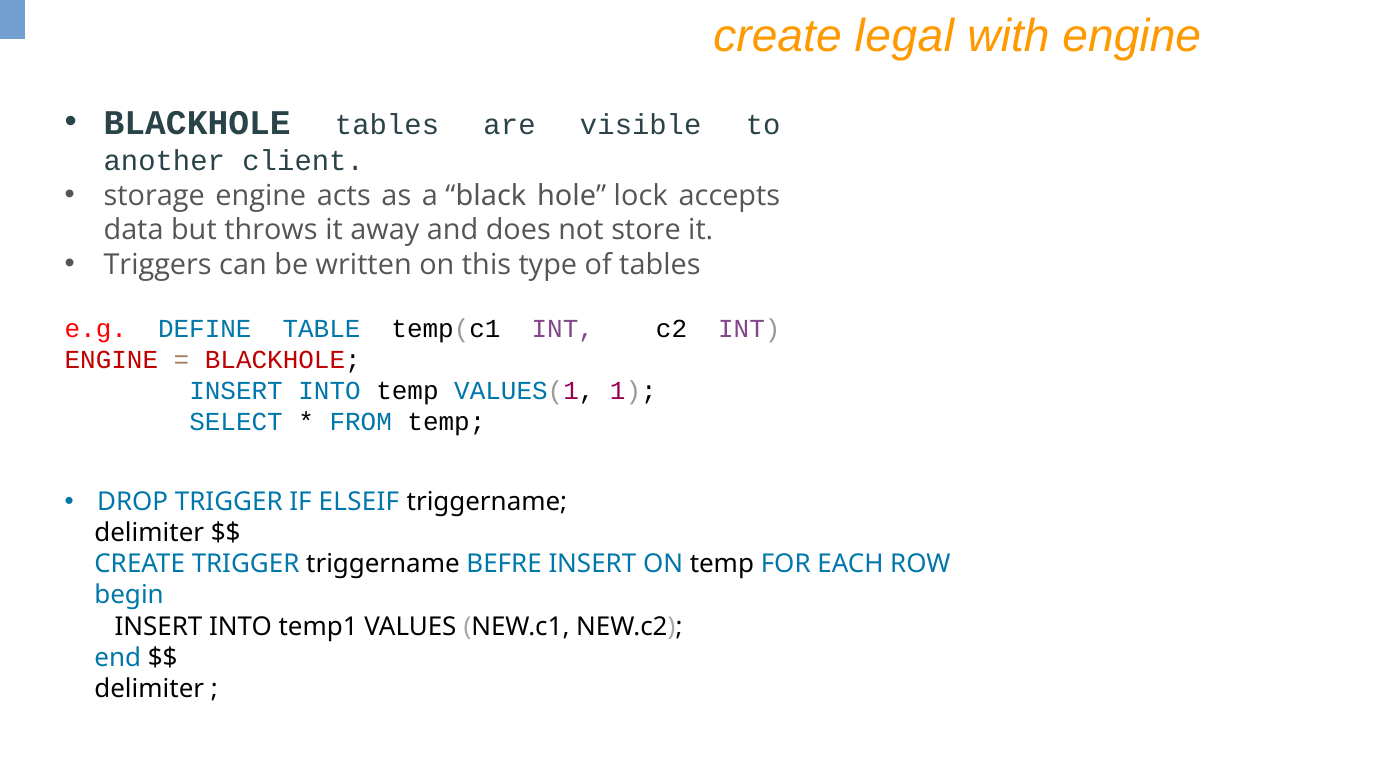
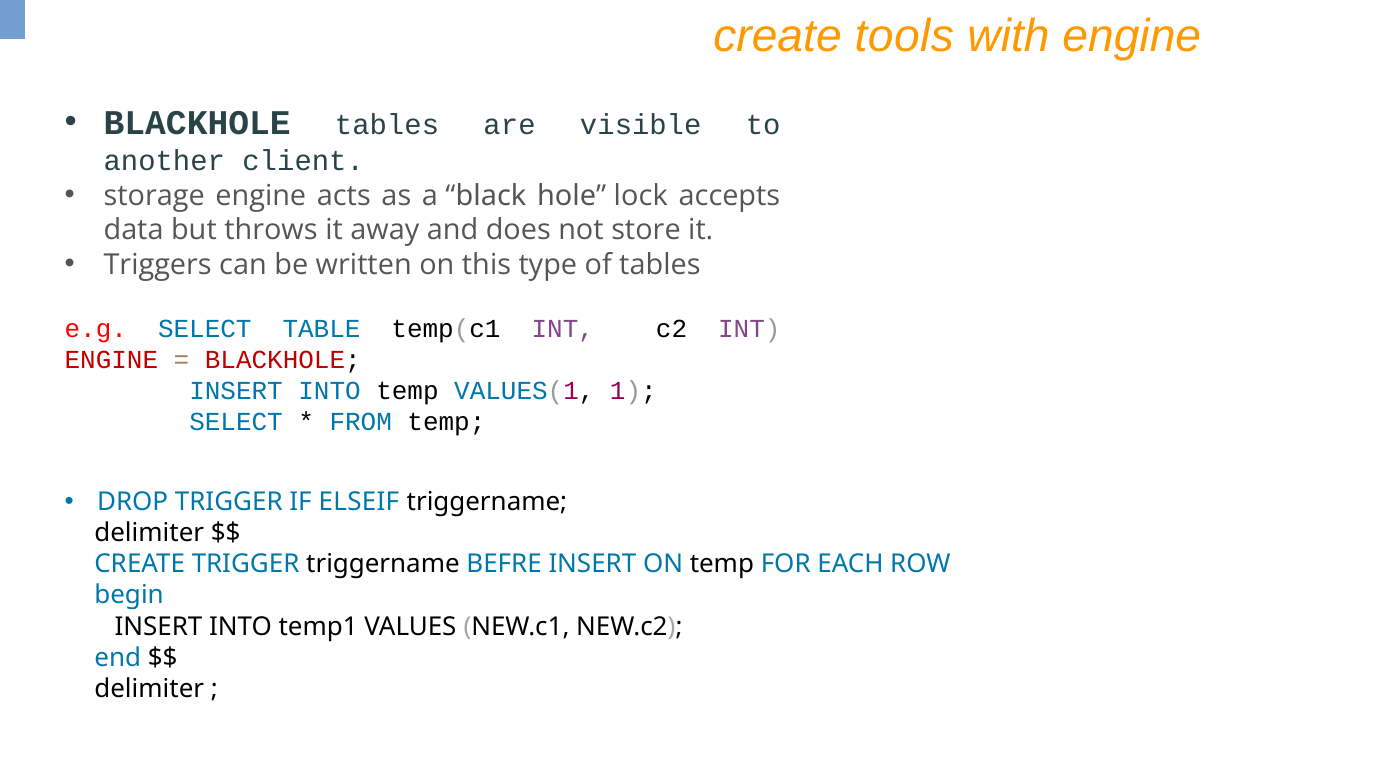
legal: legal -> tools (904, 36)
e.g DEFINE: DEFINE -> SELECT (205, 329)
